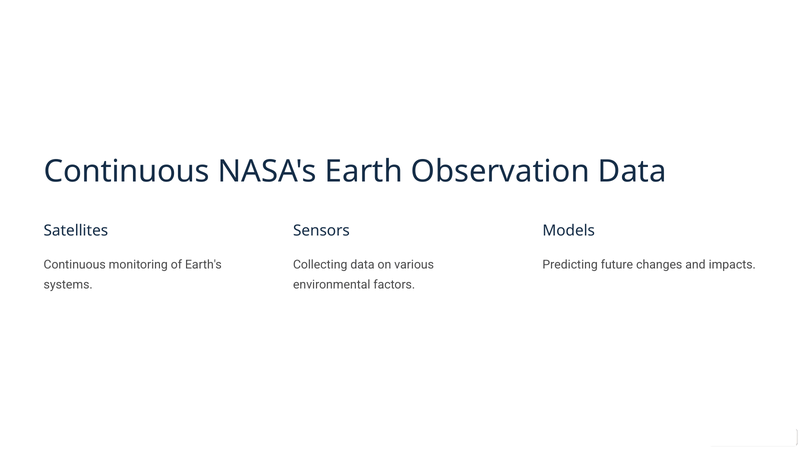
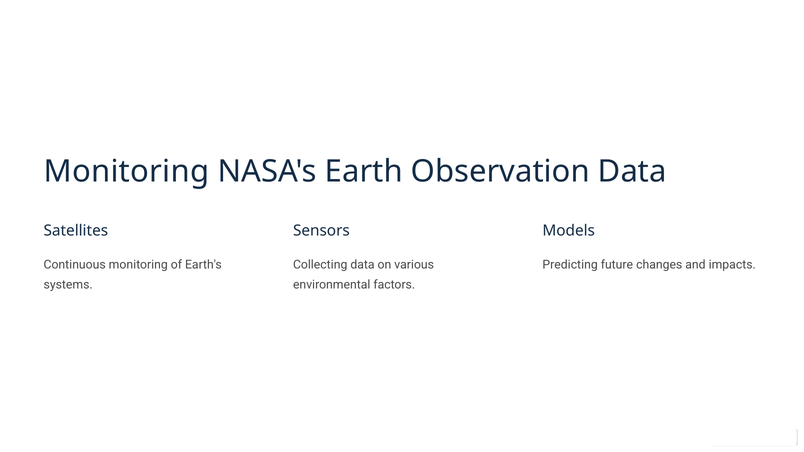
Continuous: Continuous -> Monitoring (126, 172)
